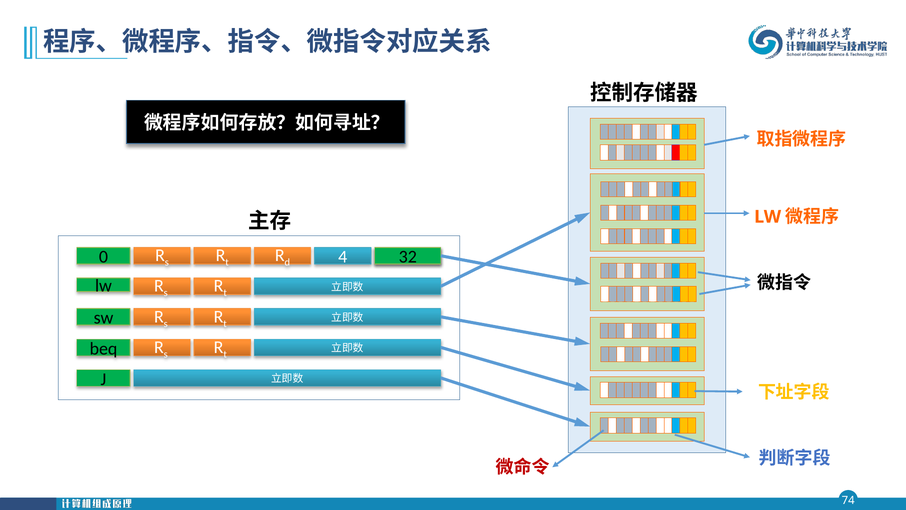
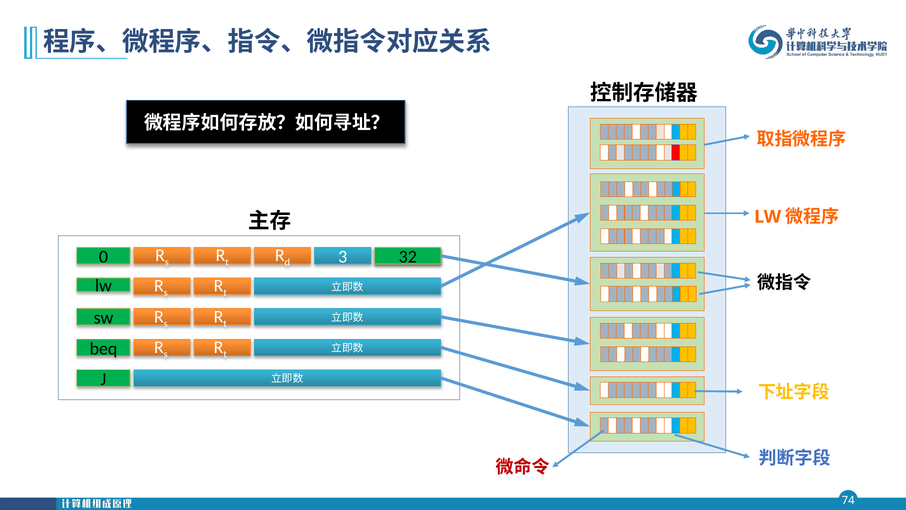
4: 4 -> 3 (343, 257)
